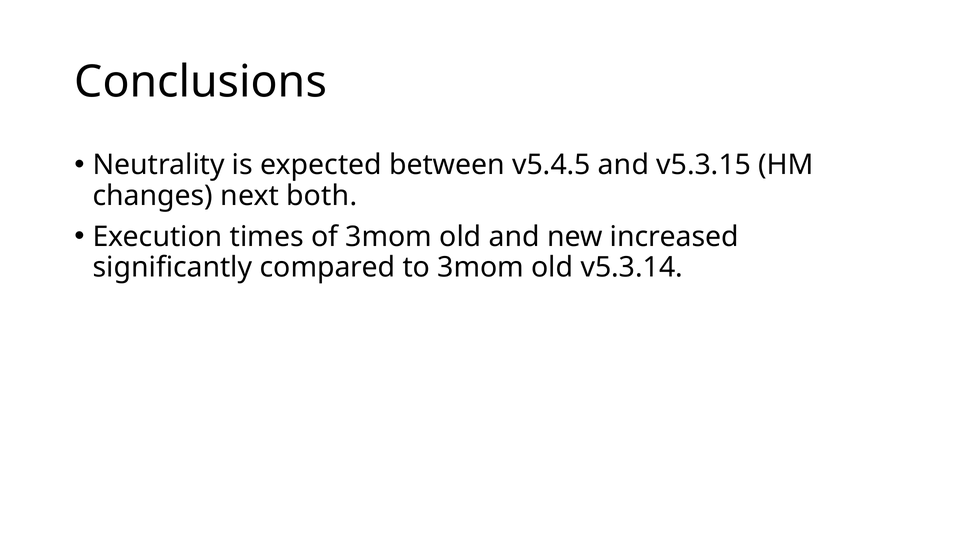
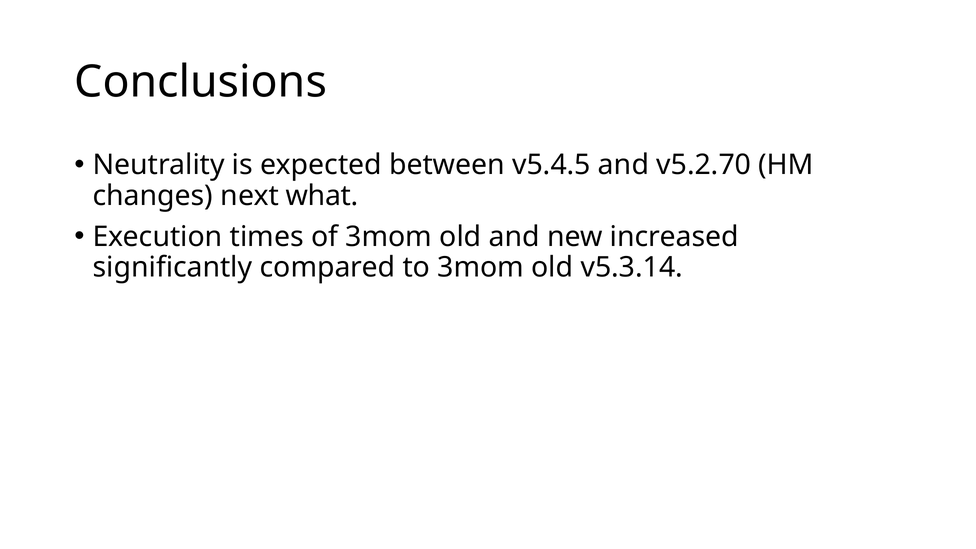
v5.3.15: v5.3.15 -> v5.2.70 (704, 165)
both: both -> what (322, 196)
